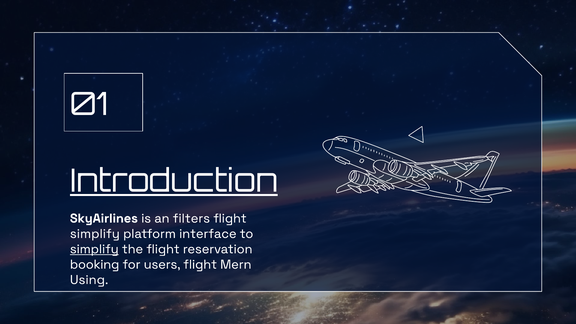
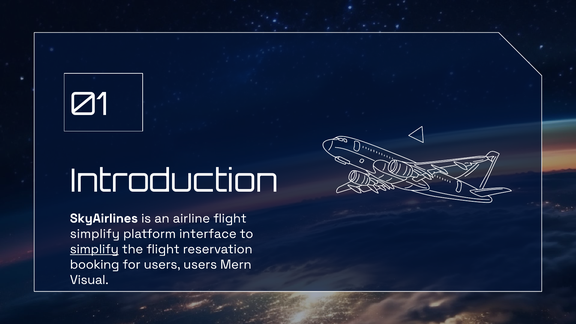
Introduction underline: present -> none (174, 181)
filters: filters -> airline (191, 218)
users flight: flight -> users (200, 264)
Using: Using -> Visual (89, 280)
